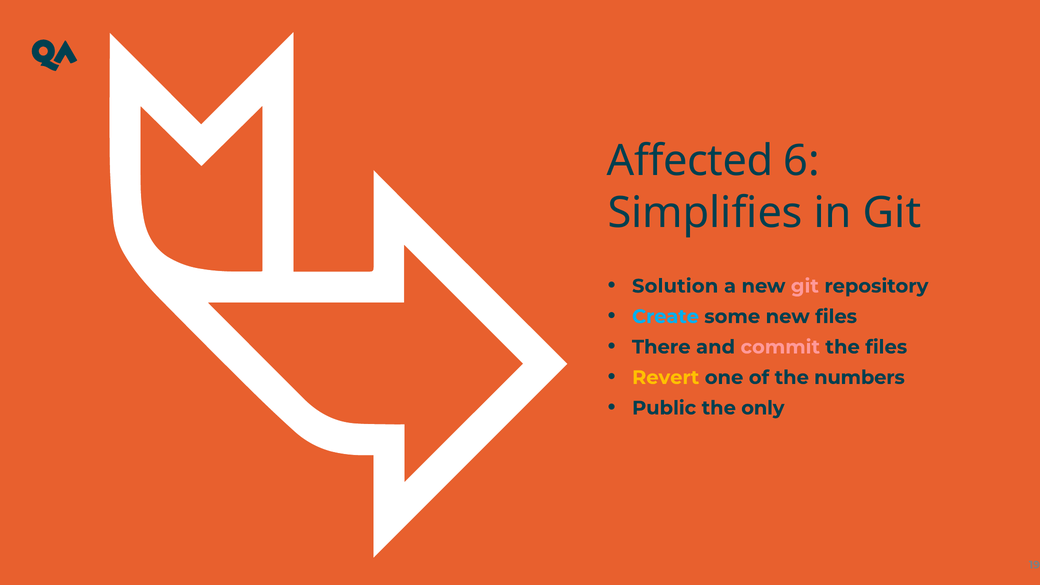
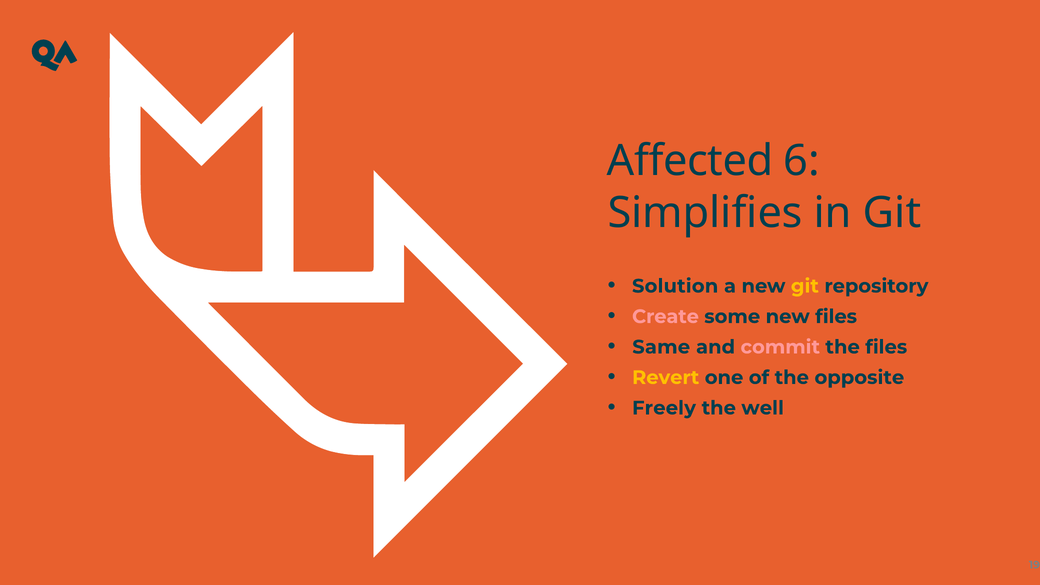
git colour: pink -> yellow (805, 286)
Create colour: light blue -> pink (665, 317)
There: There -> Same (661, 347)
numbers: numbers -> opposite (859, 378)
Public: Public -> Freely (664, 408)
only: only -> well (763, 408)
